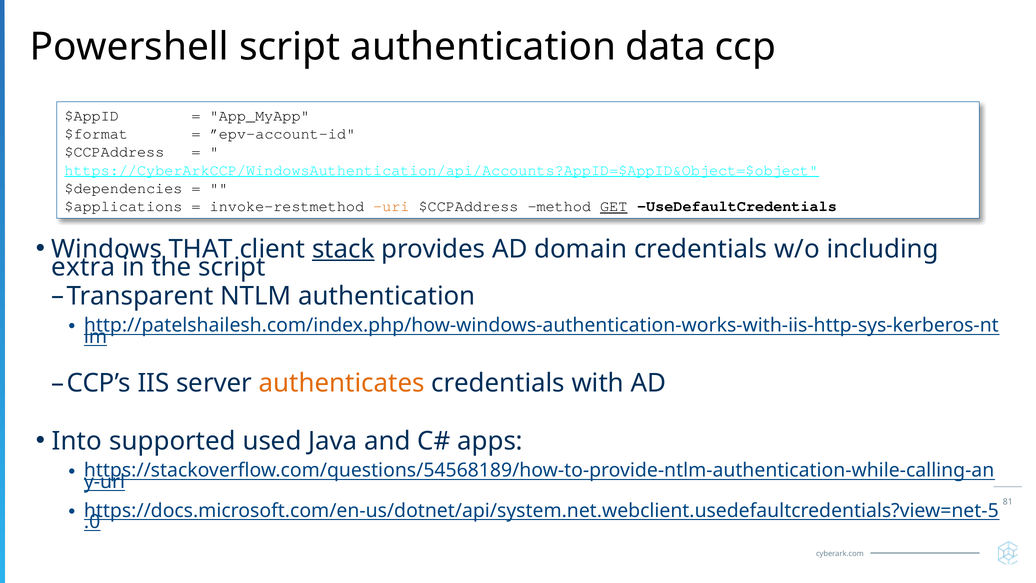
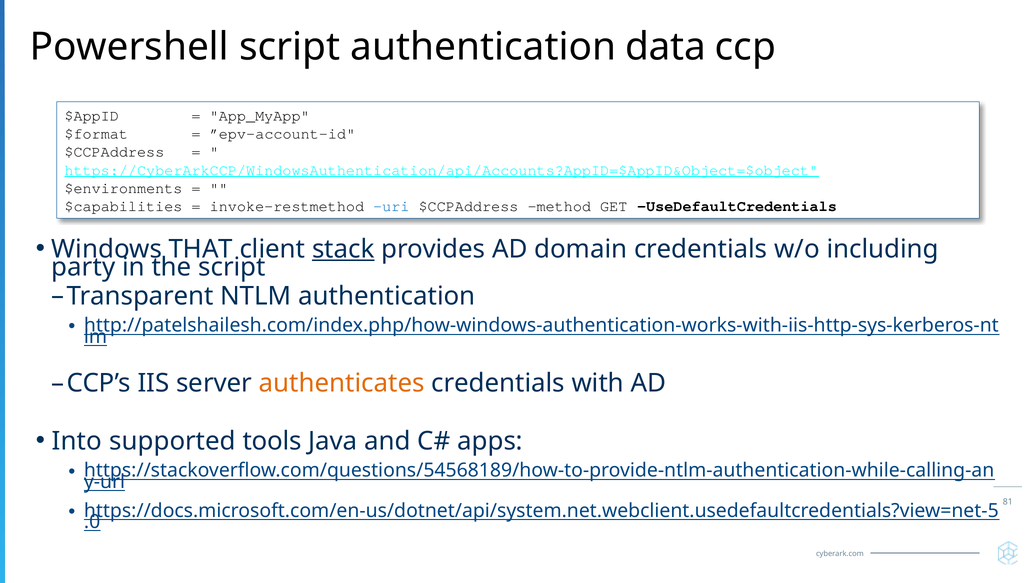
$dependencies: $dependencies -> $environments (123, 188)
$applications: $applications -> $capabilities (123, 206)
uri colour: orange -> blue (391, 206)
GET underline: present -> none (614, 206)
extra: extra -> party (83, 267)
used: used -> tools (272, 441)
